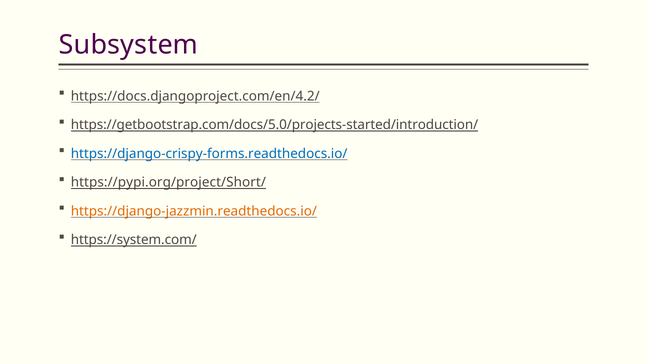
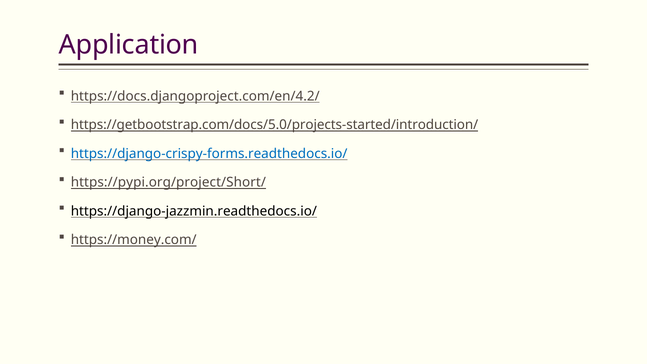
Subsystem: Subsystem -> Application (129, 45)
https://django-jazzmin.readthedocs.io/ colour: orange -> black (194, 211)
https://system.com/: https://system.com/ -> https://money.com/ (134, 240)
